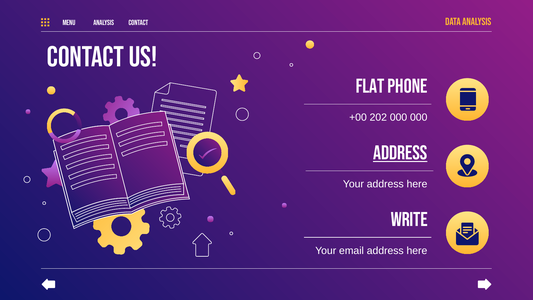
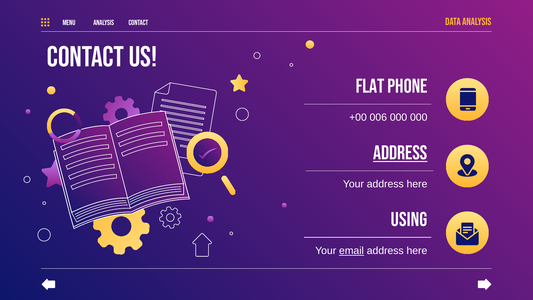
202: 202 -> 006 (378, 117)
WRITE: WRITE -> USING (409, 219)
email underline: none -> present (351, 251)
